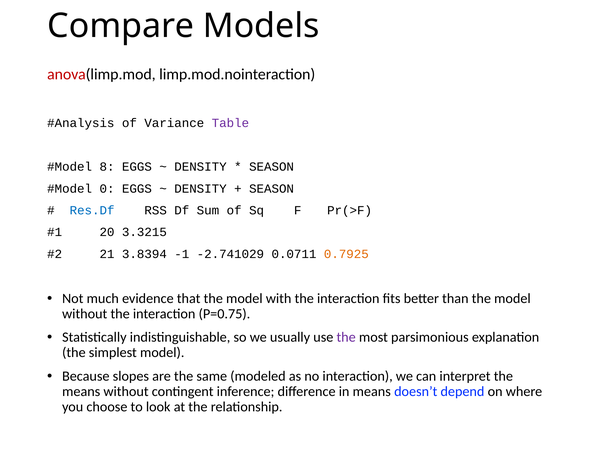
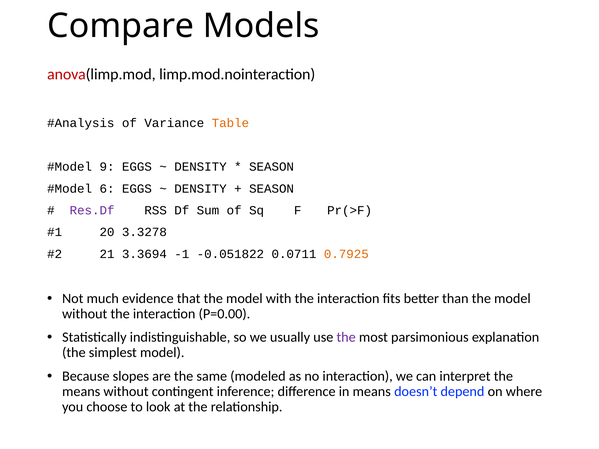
Table colour: purple -> orange (230, 123)
8: 8 -> 9 (107, 167)
0: 0 -> 6 (107, 189)
Res.Df colour: blue -> purple (92, 210)
3.3215: 3.3215 -> 3.3278 (144, 232)
3.8394: 3.8394 -> 3.3694 (144, 254)
-2.741029: -2.741029 -> -0.051822 (230, 254)
P=0.75: P=0.75 -> P=0.00 (224, 314)
